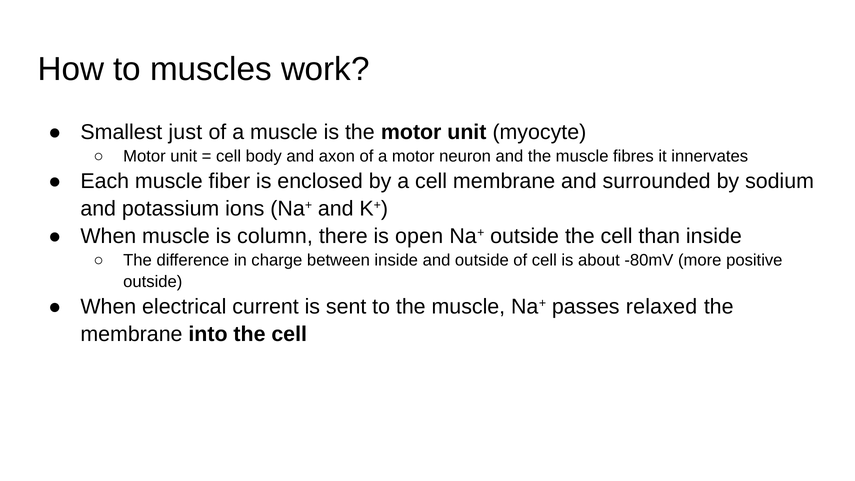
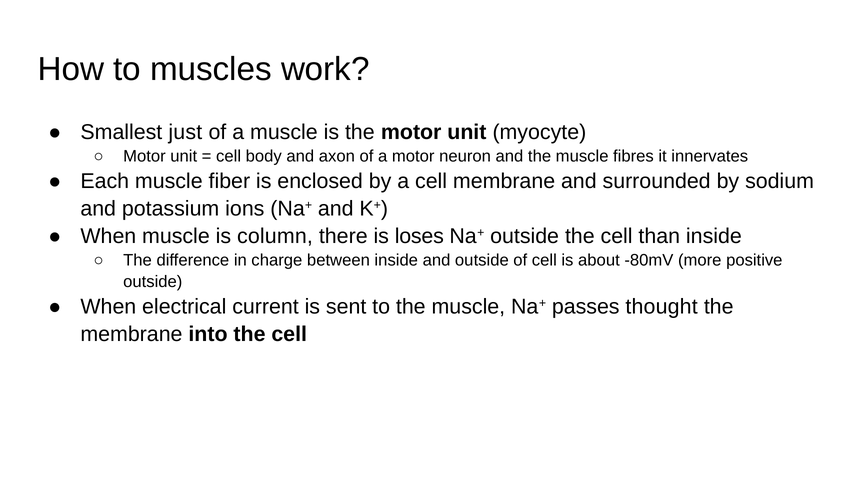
open: open -> loses (419, 236)
relaxed: relaxed -> thought (662, 307)
